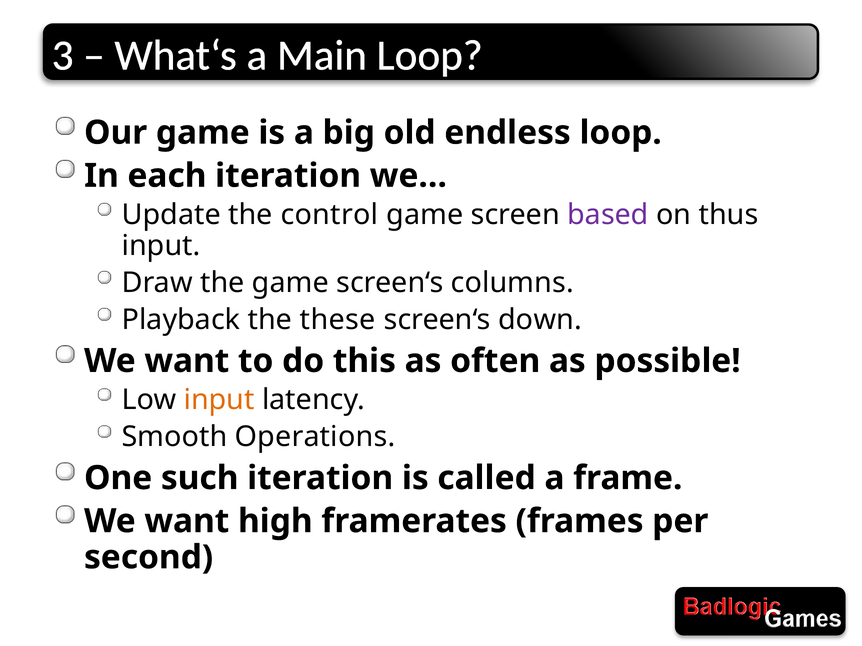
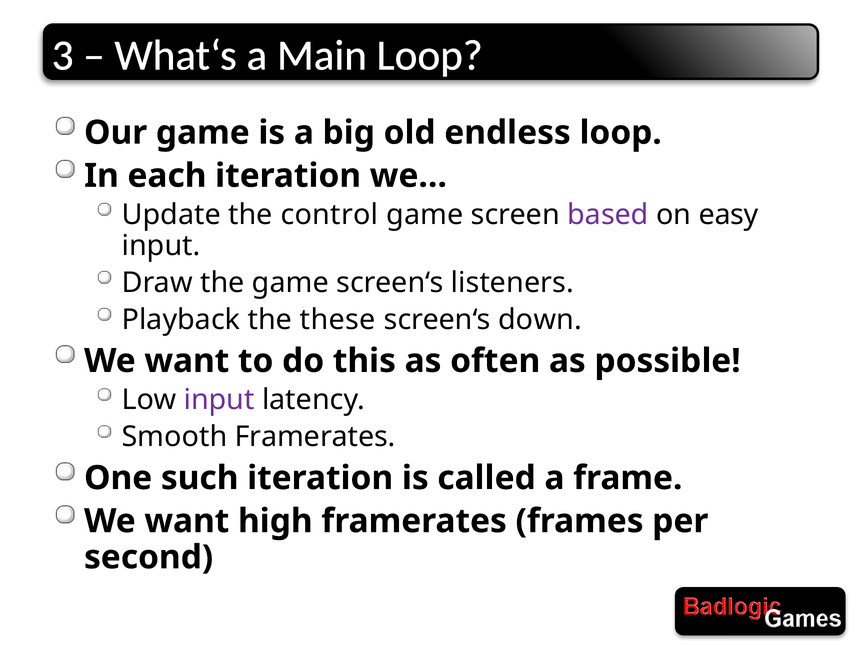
thus: thus -> easy (729, 215)
columns: columns -> listeners (512, 283)
input colour: orange -> purple (219, 400)
Smooth Operations: Operations -> Framerates (315, 437)
